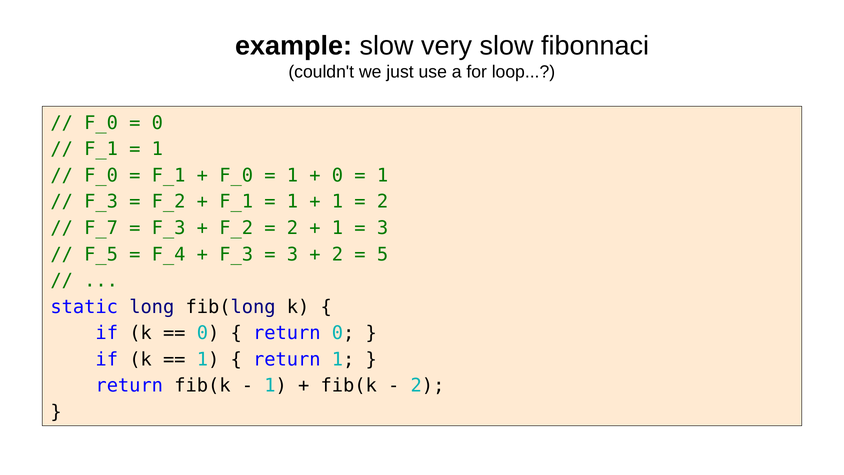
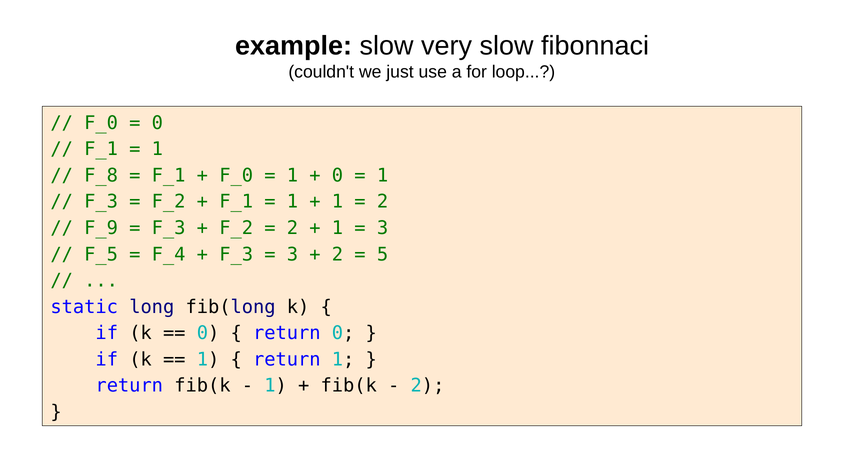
F_0: F_0 -> F_8 (101, 175)
F_7: F_7 -> F_9 (101, 228)
